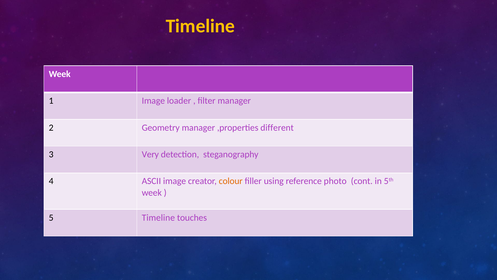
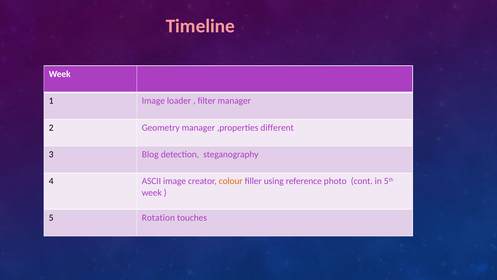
Timeline colour: yellow -> pink (200, 26)
Very: Very -> Blog (150, 154)
5 Timeline: Timeline -> Rotation (158, 217)
